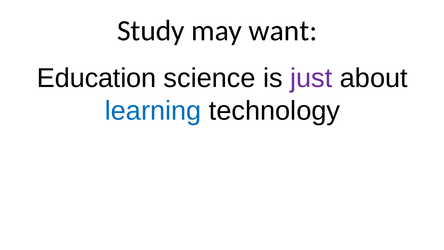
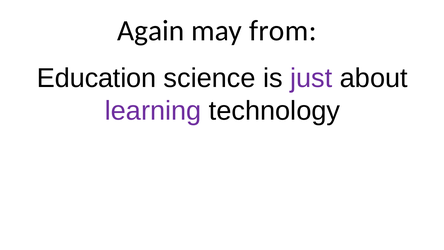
Study: Study -> Again (151, 31)
want: want -> from (283, 31)
learning colour: blue -> purple (153, 111)
